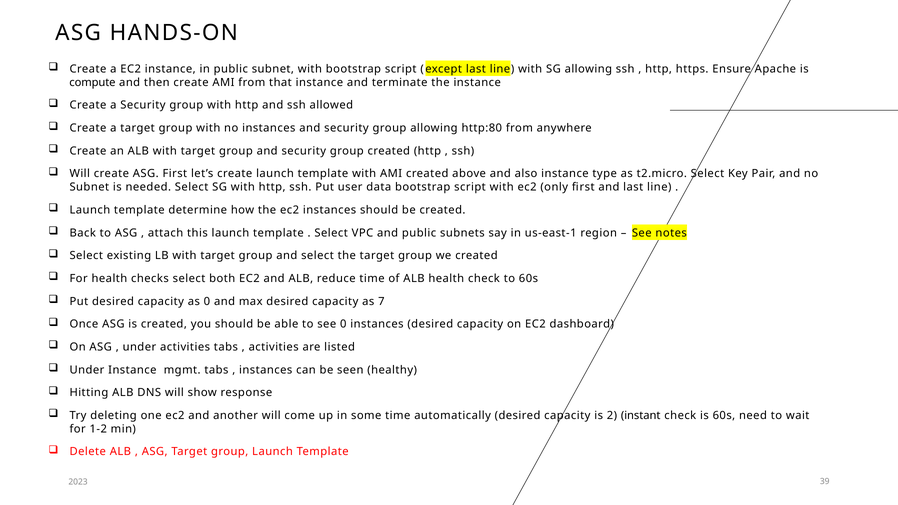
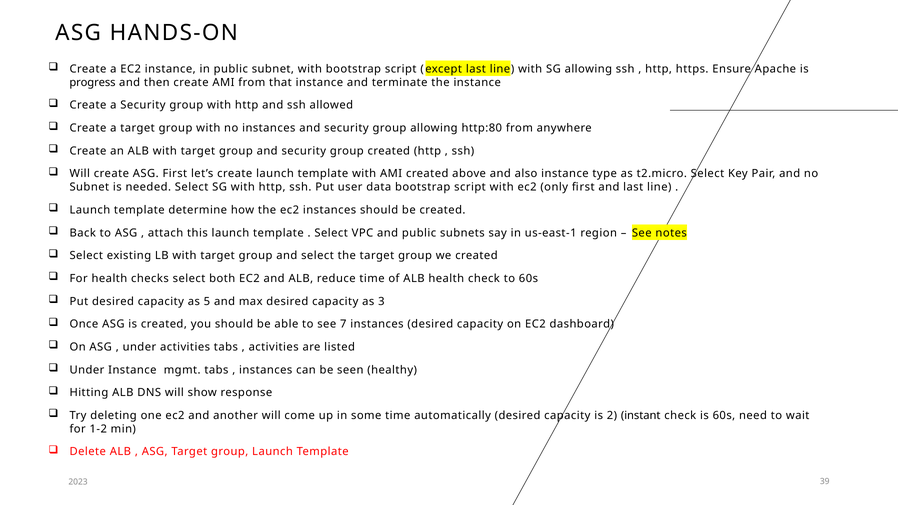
compute: compute -> progress (92, 82)
as 0: 0 -> 5 (207, 301)
7: 7 -> 3 (381, 301)
see 0: 0 -> 7 (343, 324)
